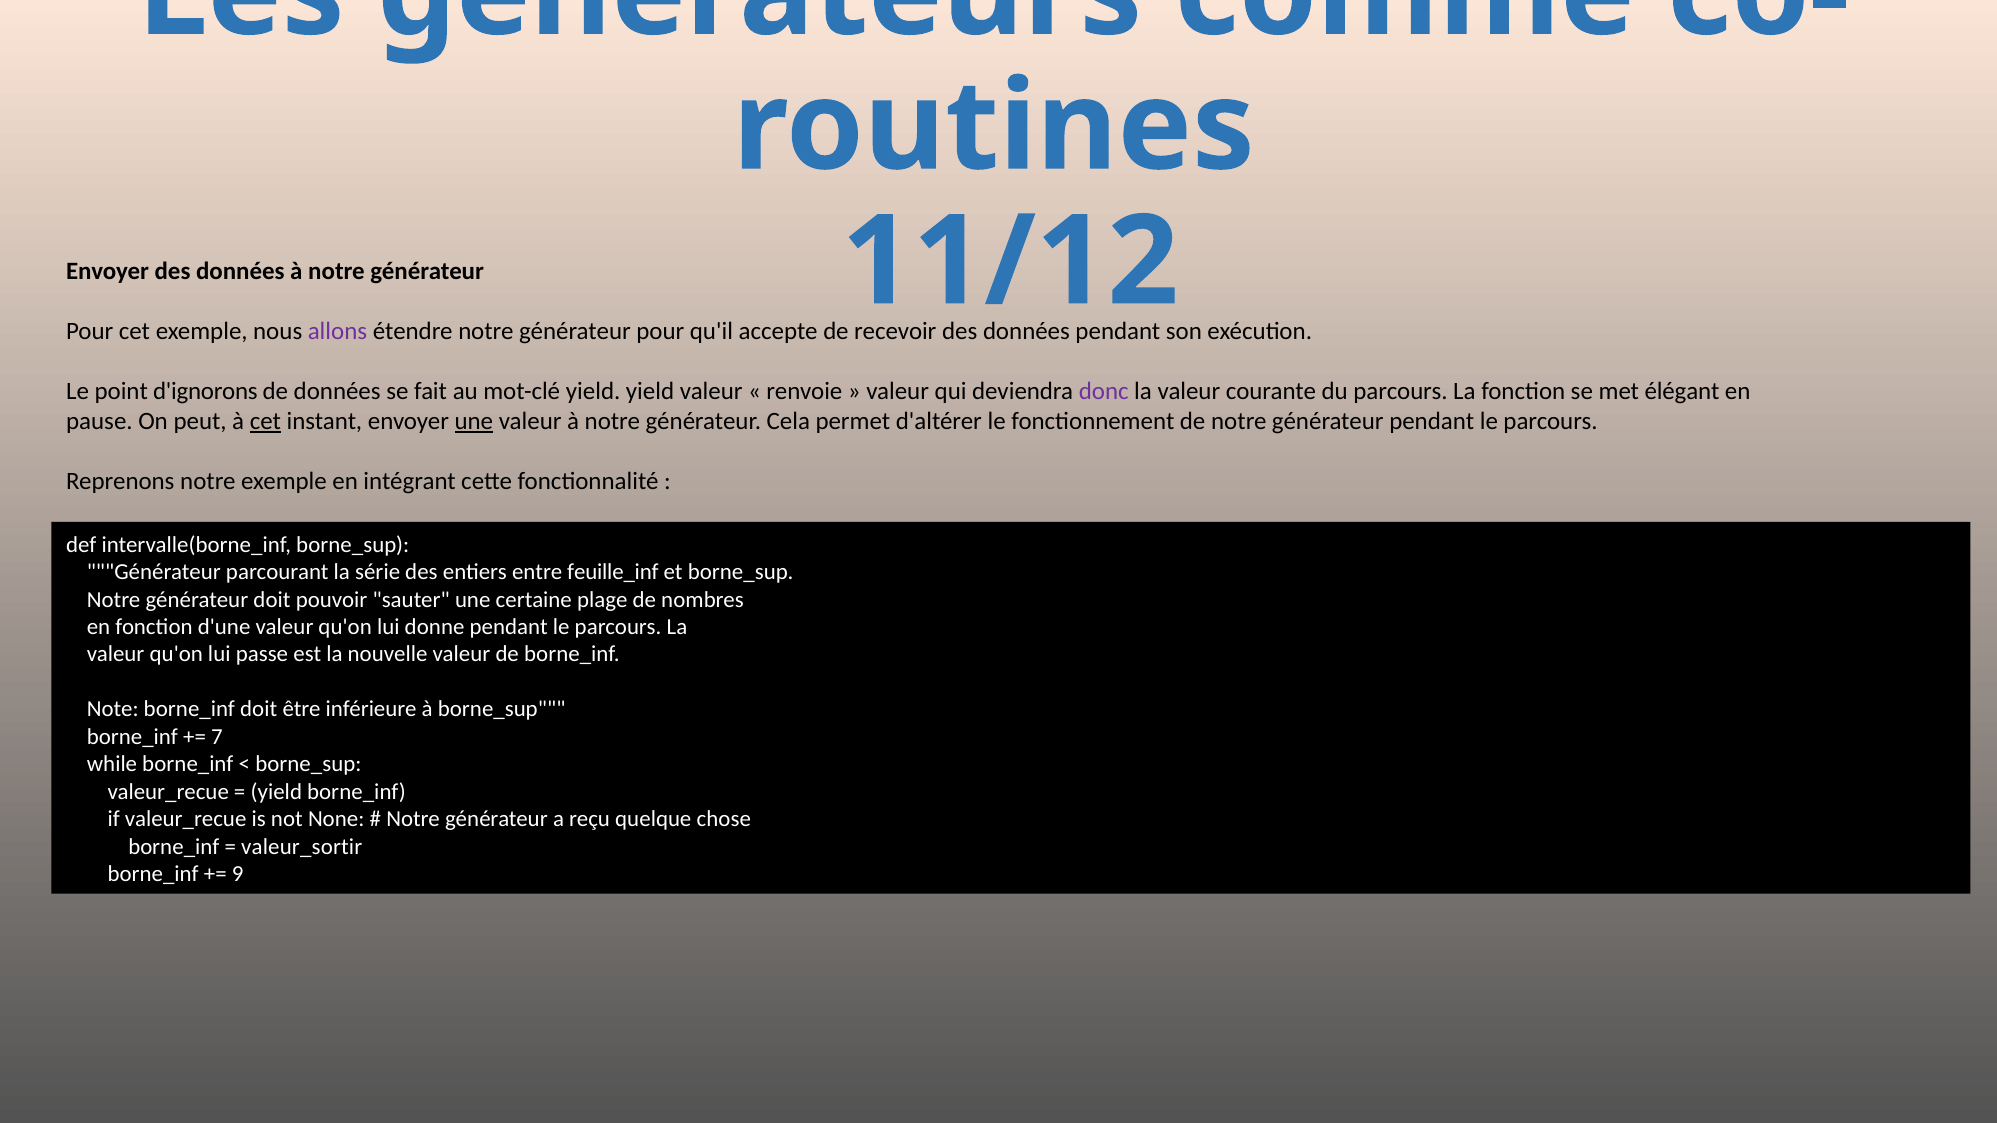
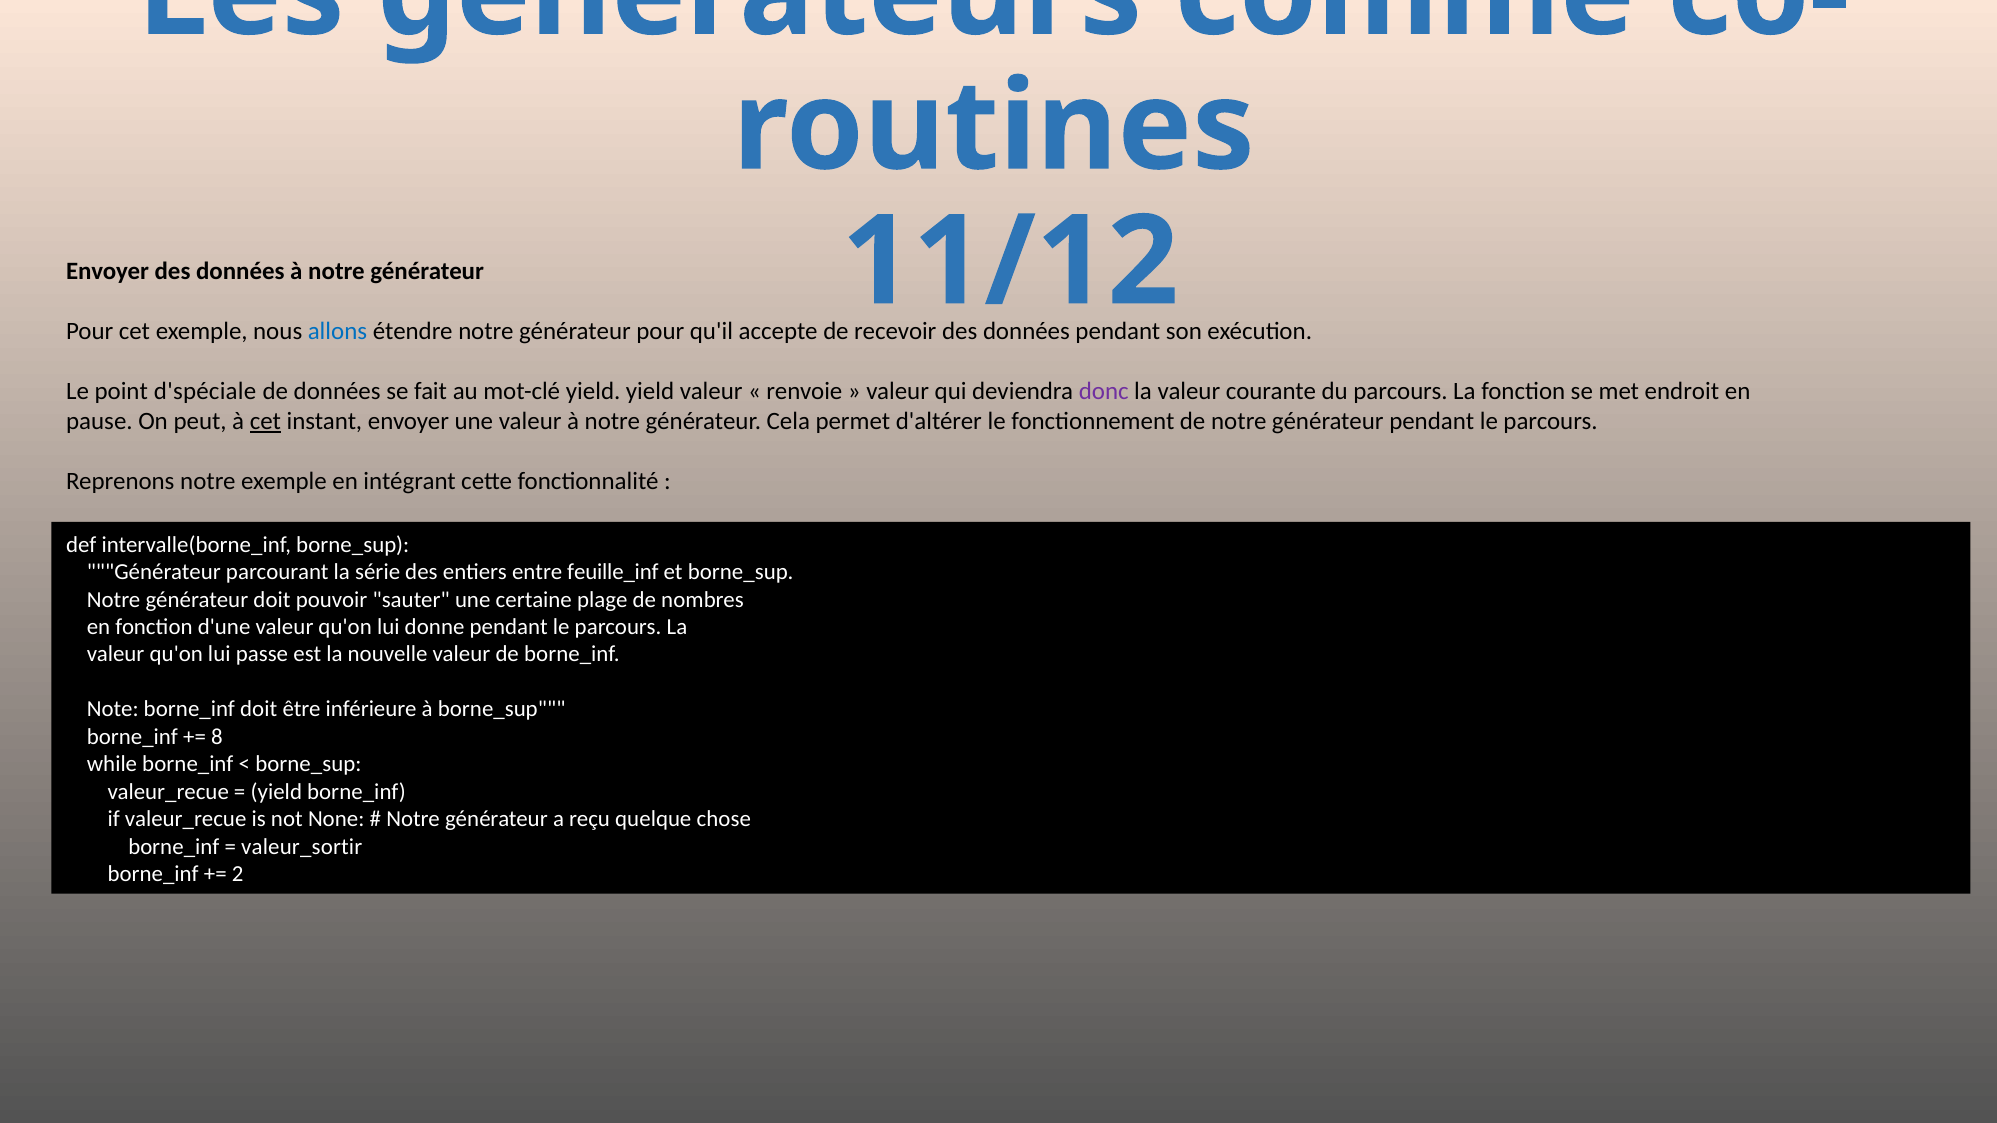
allons colour: purple -> blue (337, 331)
d'ignorons: d'ignorons -> d'spéciale (205, 391)
élégant: élégant -> endroit (1682, 391)
une underline: present -> none (474, 421)
7: 7 -> 8 (217, 737)
9: 9 -> 2 (238, 874)
